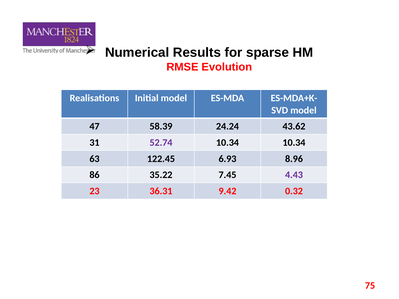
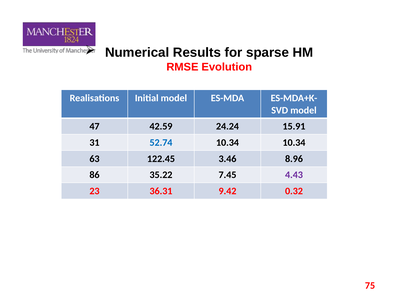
58.39: 58.39 -> 42.59 (161, 126)
43.62: 43.62 -> 15.91 (294, 126)
52.74 colour: purple -> blue (161, 143)
6.93: 6.93 -> 3.46 (227, 159)
